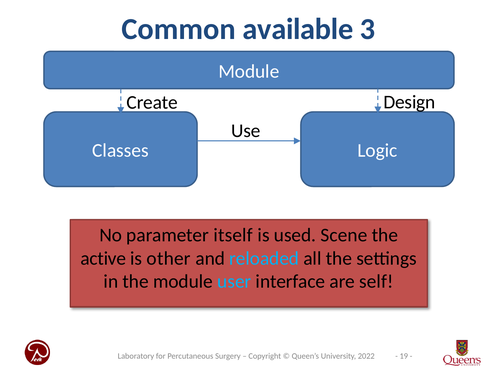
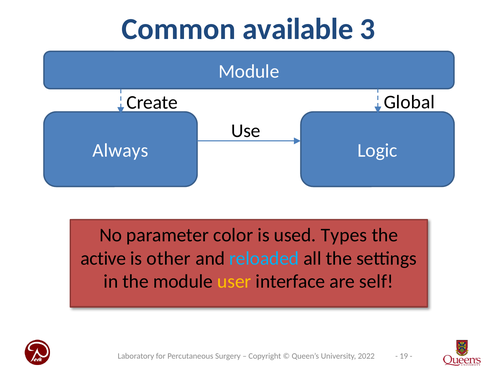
Design: Design -> Global (409, 102)
Classes: Classes -> Always (120, 150)
itself: itself -> color (233, 235)
Scene: Scene -> Types (344, 235)
user colour: light blue -> yellow (234, 281)
